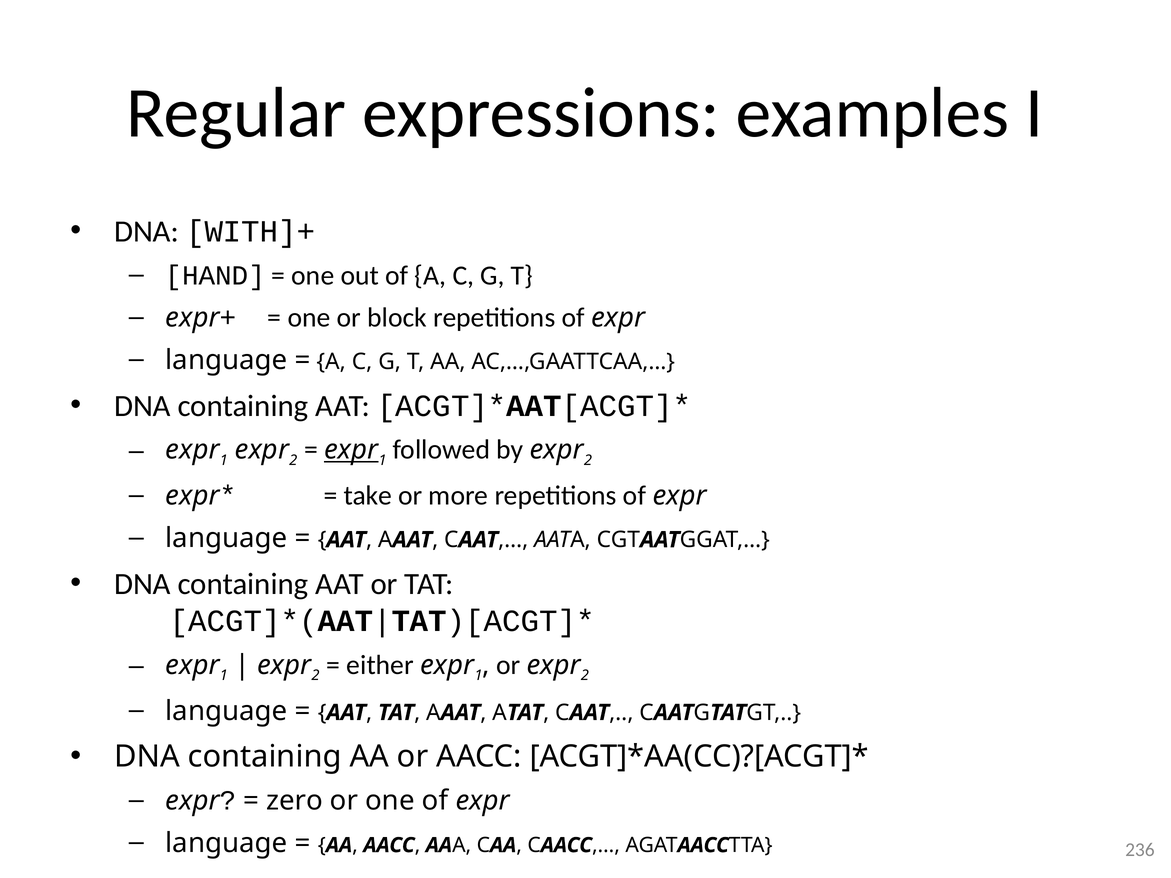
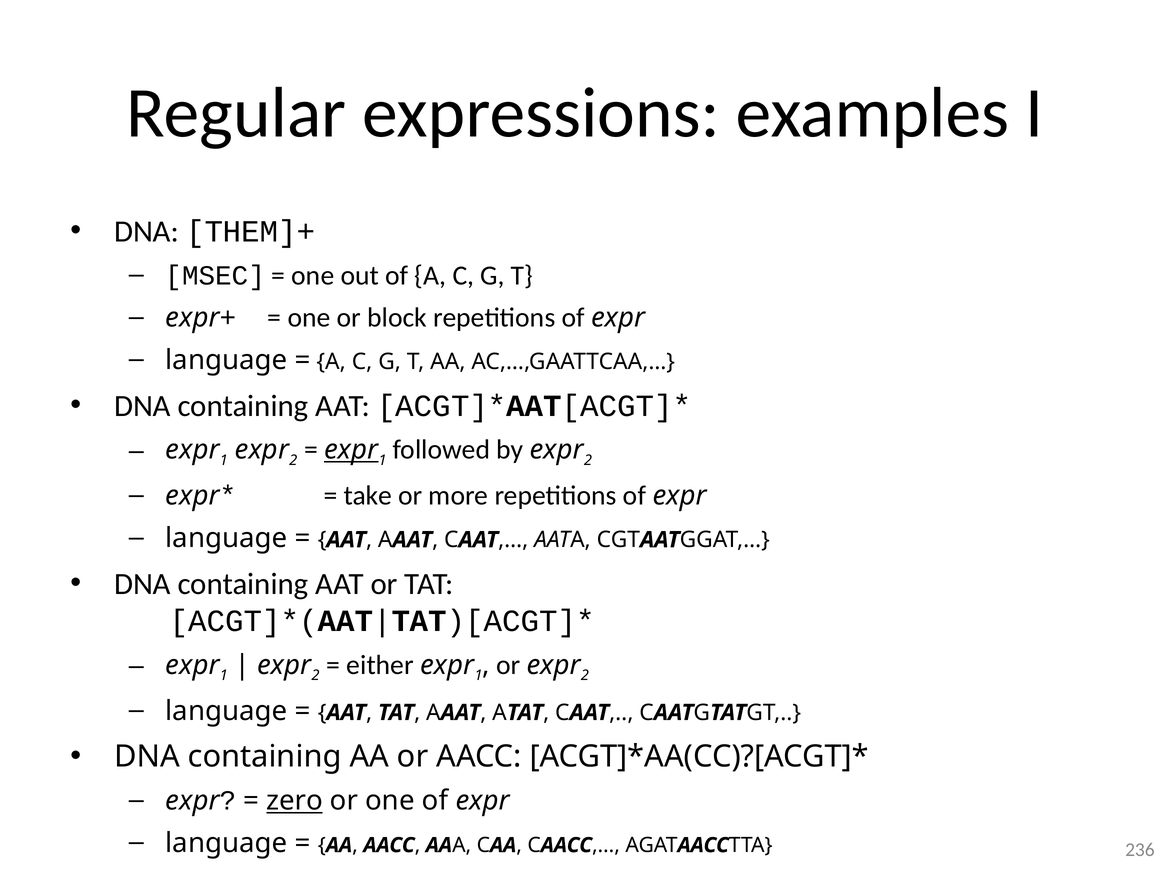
WITH]+: WITH]+ -> THEM]+ (251, 231)
HAND: HAND -> MSEC (215, 276)
zero underline: none -> present (295, 801)
